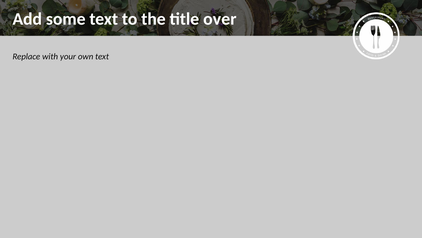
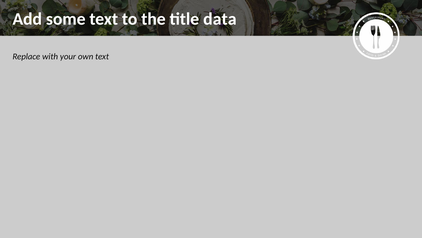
over: over -> data (220, 19)
